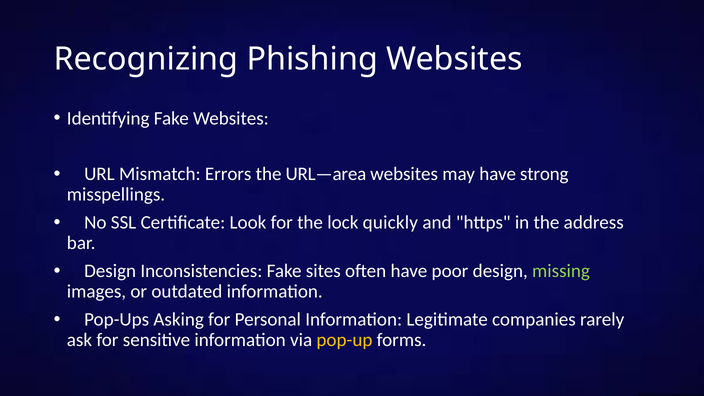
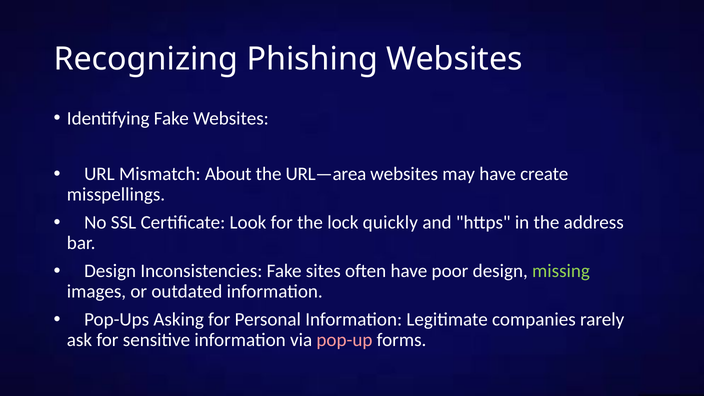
Errors: Errors -> About (228, 174)
strong: strong -> create (544, 174)
pop-up colour: yellow -> pink (344, 340)
